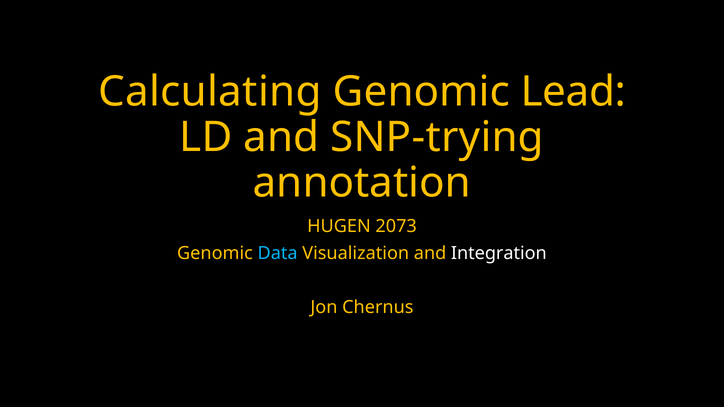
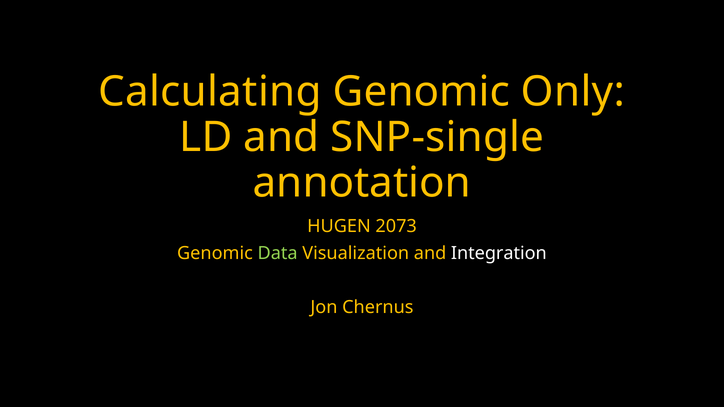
Lead: Lead -> Only (573, 92)
SNP-trying: SNP-trying -> SNP-single (437, 138)
Data colour: light blue -> light green (278, 253)
